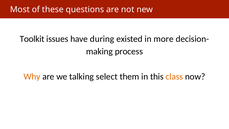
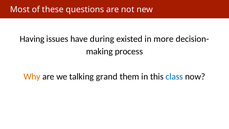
Toolkit: Toolkit -> Having (32, 39)
select: select -> grand (107, 76)
class colour: orange -> blue (174, 76)
